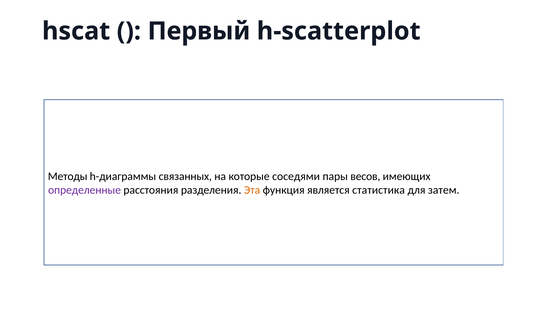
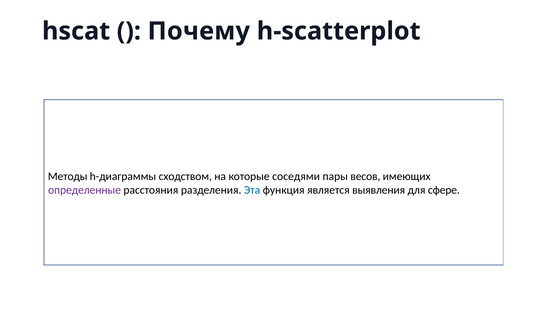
Первый: Первый -> Почему (199, 31)
связанных: связанных -> сходством (185, 176)
Эта colour: orange -> blue (252, 190)
статистика: статистика -> выявления (379, 190)
затем: затем -> сфере (444, 190)
